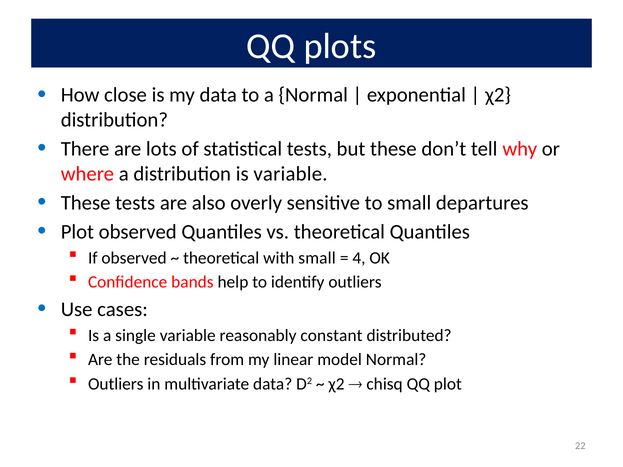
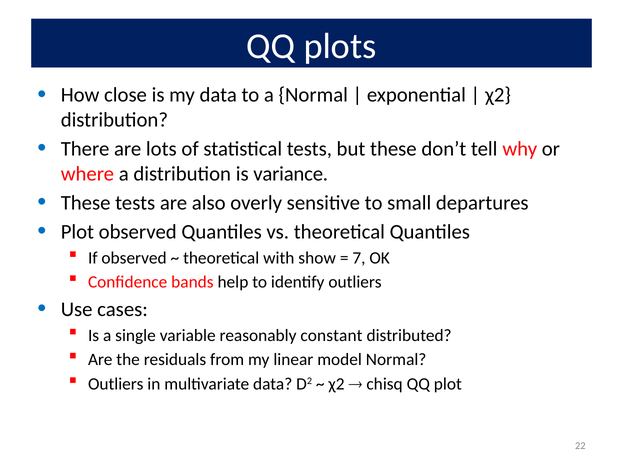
is variable: variable -> variance (291, 174)
with small: small -> show (317, 258)
4: 4 -> 7 (359, 258)
